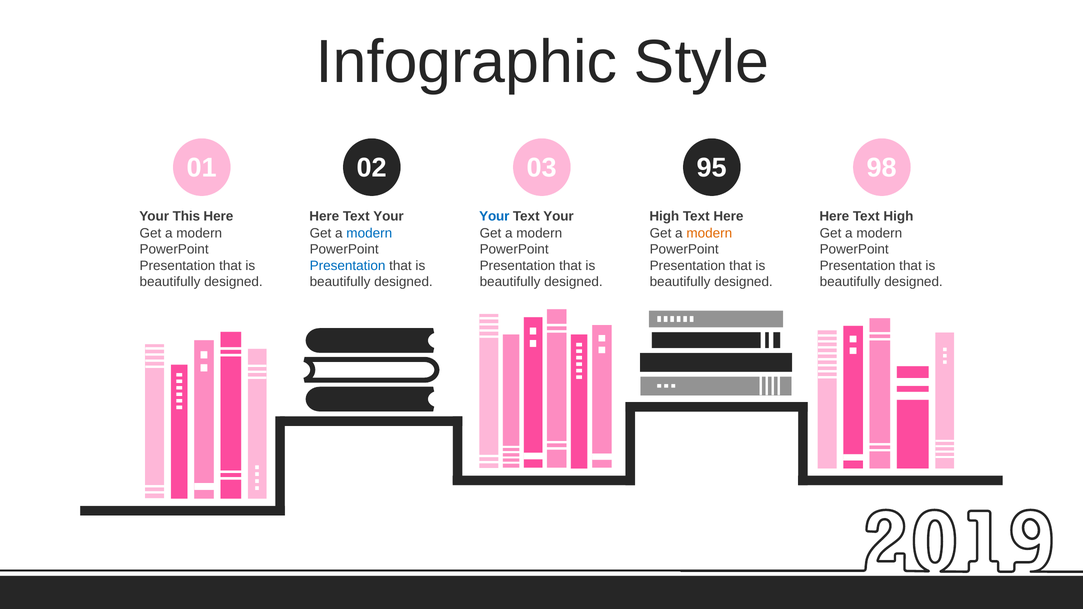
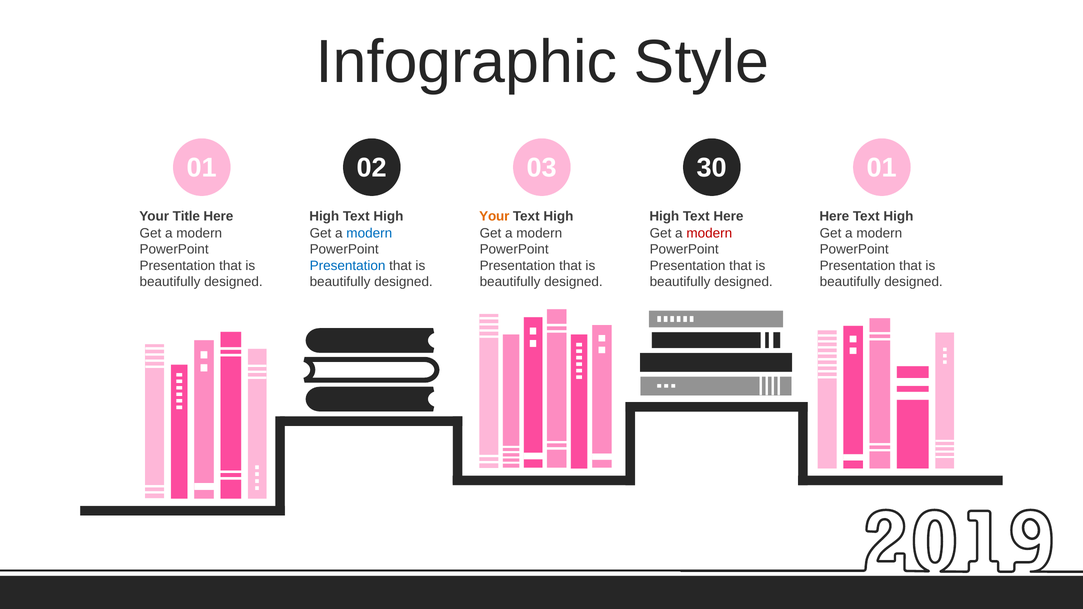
95: 95 -> 30 (712, 168)
03 98: 98 -> 01 (882, 168)
This: This -> Title (186, 217)
Here: Here -> High (324, 217)
Your: Your -> High (388, 217)
Your colour: blue -> orange (494, 217)
Your: Your -> High (558, 217)
modern colour: orange -> red (709, 233)
